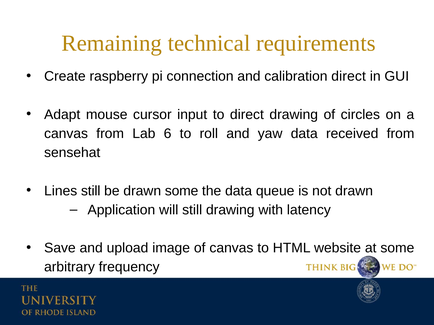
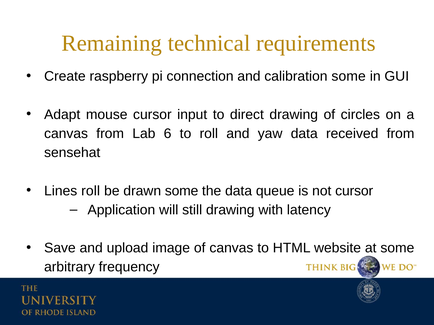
calibration direct: direct -> some (349, 76)
Lines still: still -> roll (91, 191)
not drawn: drawn -> cursor (354, 191)
